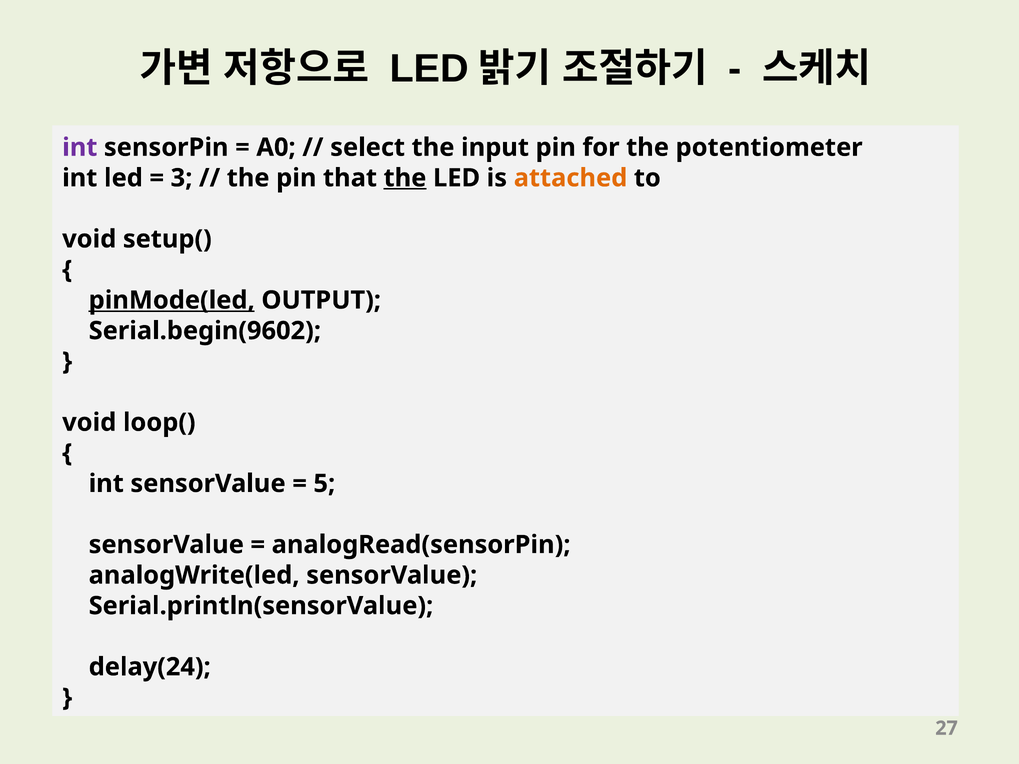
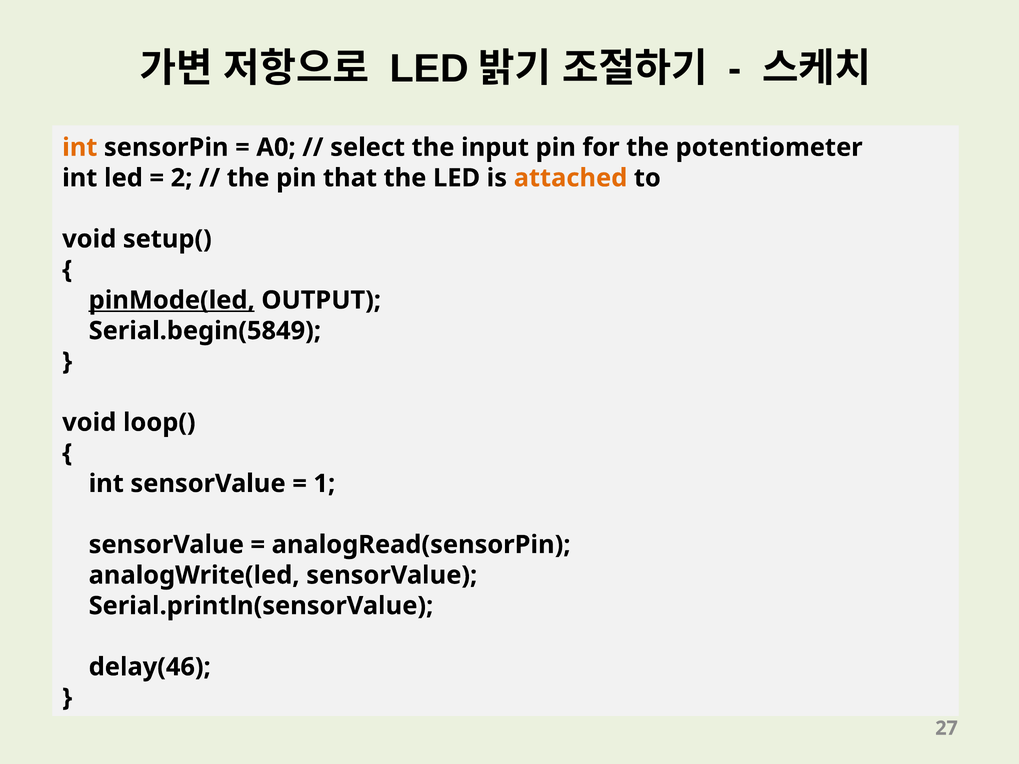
int colour: purple -> orange (80, 147)
3: 3 -> 2 (182, 178)
the underline: present -> none (405, 178)
Serial.begin(9602: Serial.begin(9602 -> Serial.begin(5849 (205, 331)
5: 5 -> 1 (324, 484)
delay(24: delay(24 -> delay(46 (150, 667)
